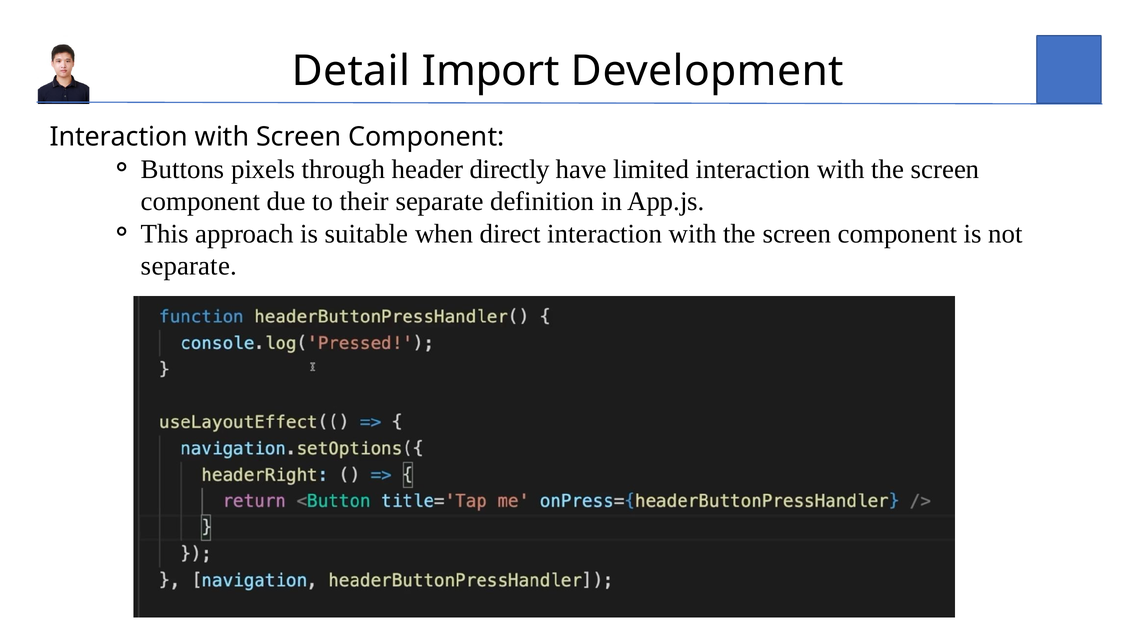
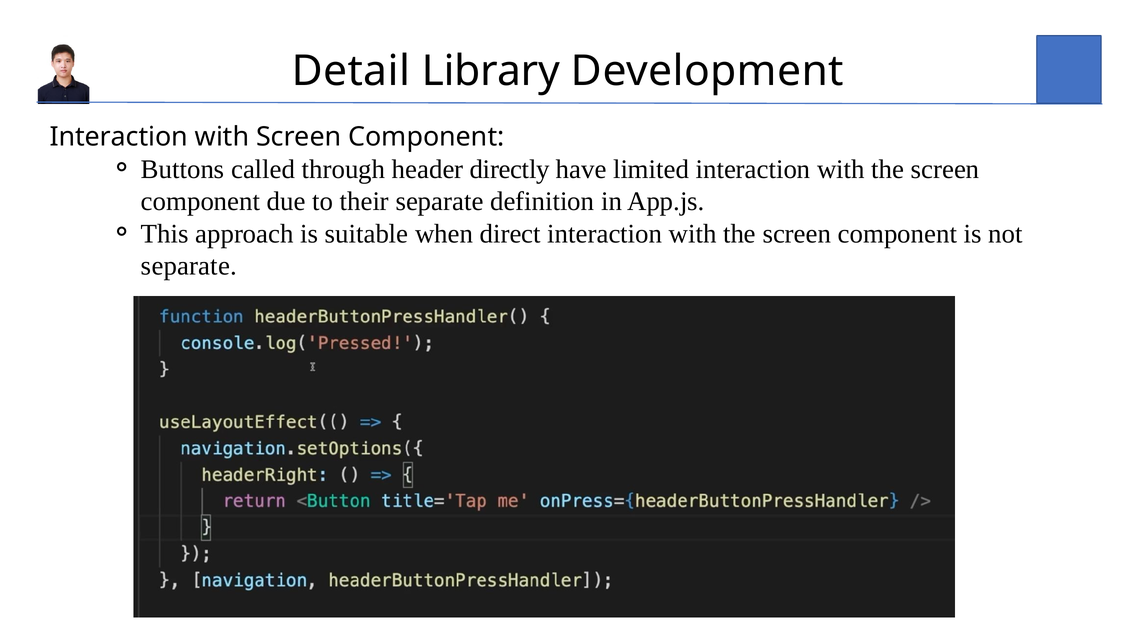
Import: Import -> Library (491, 71)
pixels: pixels -> called (263, 170)
